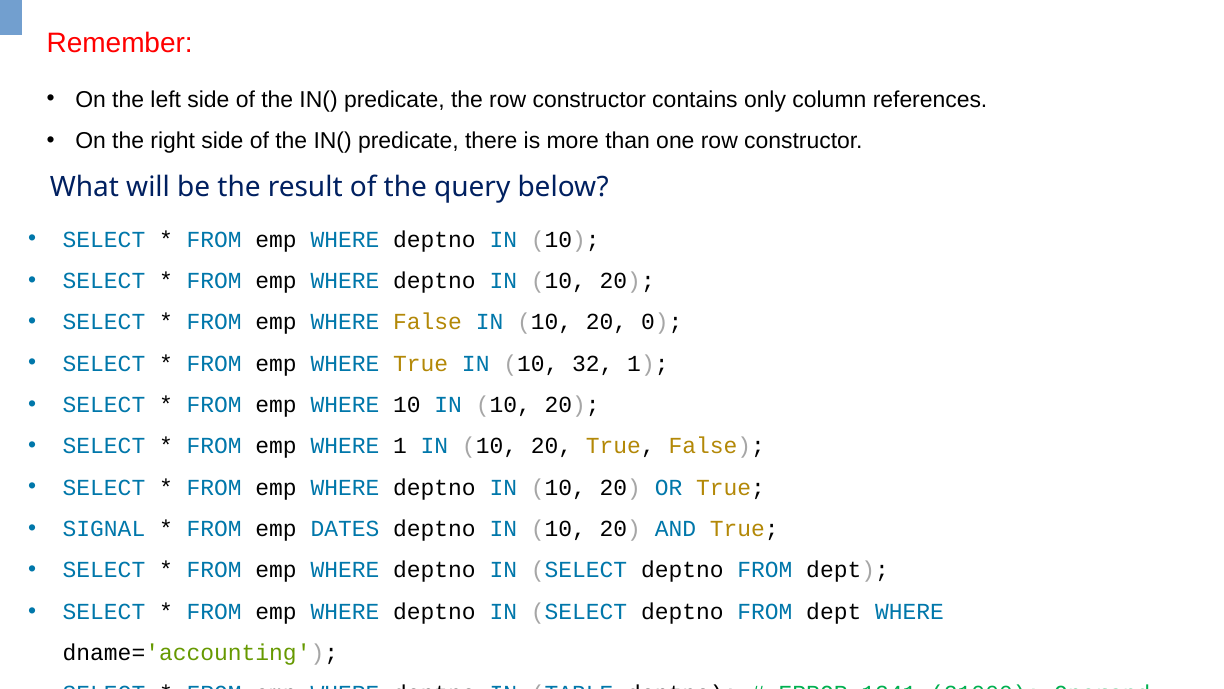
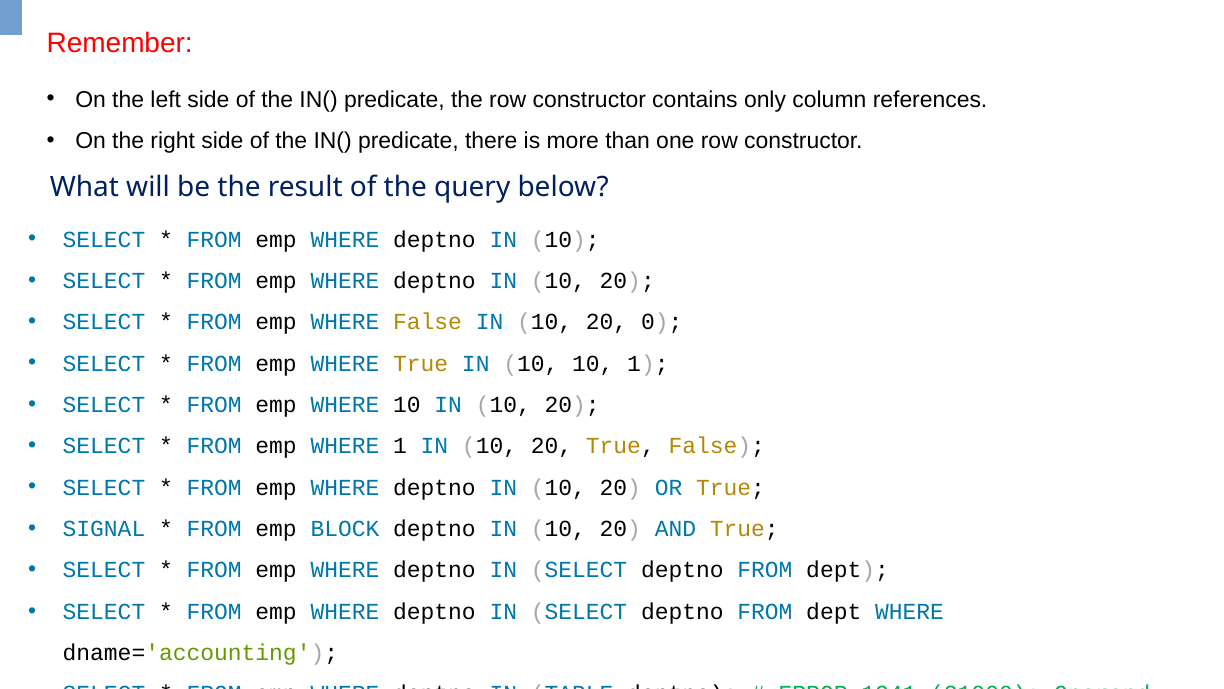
10 32: 32 -> 10 (593, 363)
DATES: DATES -> BLOCK (345, 529)
